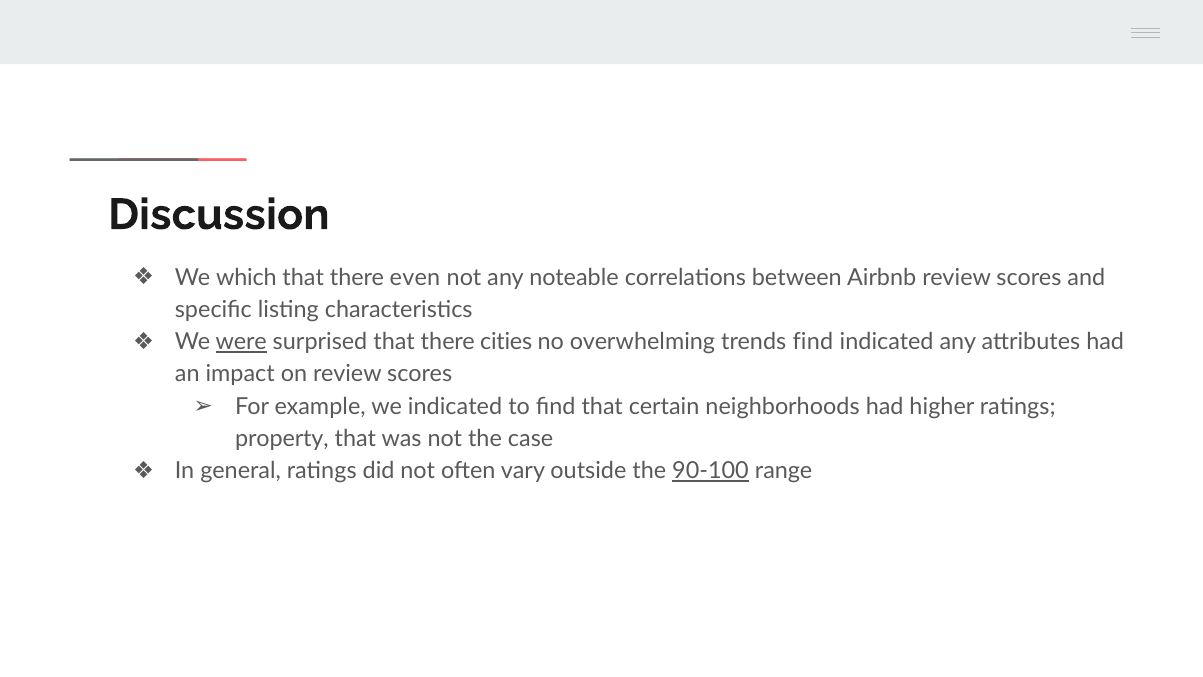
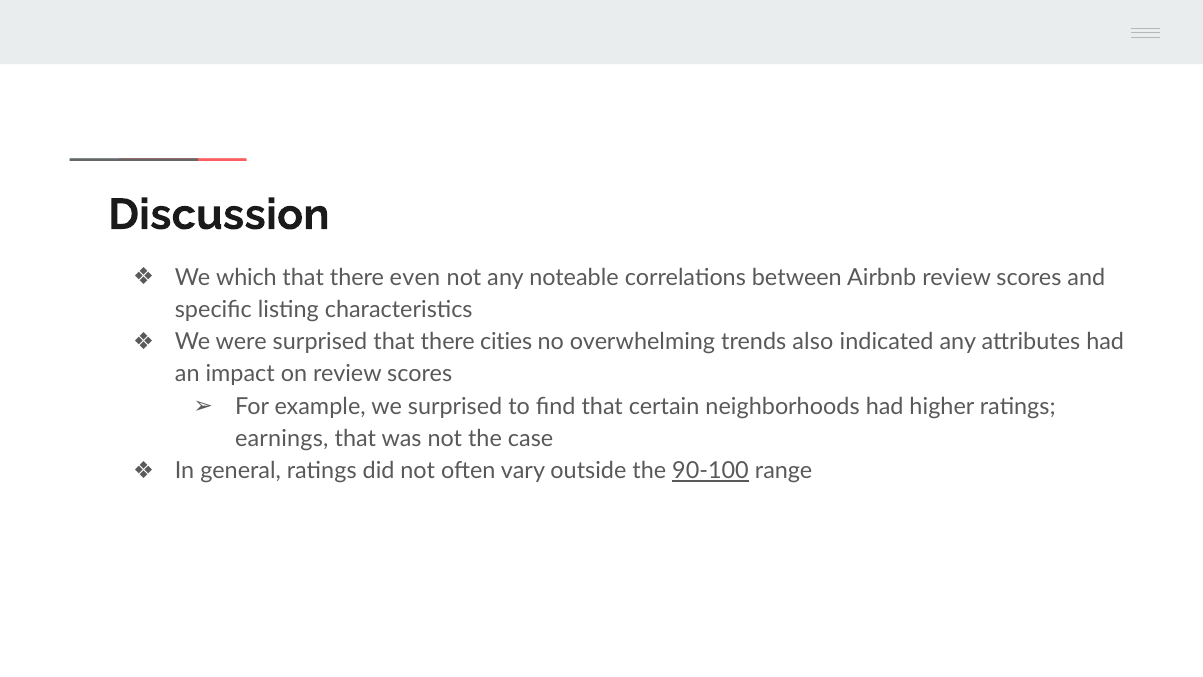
were underline: present -> none (241, 342)
trends find: find -> also (813, 342)
we indicated: indicated -> surprised (455, 406)
property: property -> earnings (282, 438)
